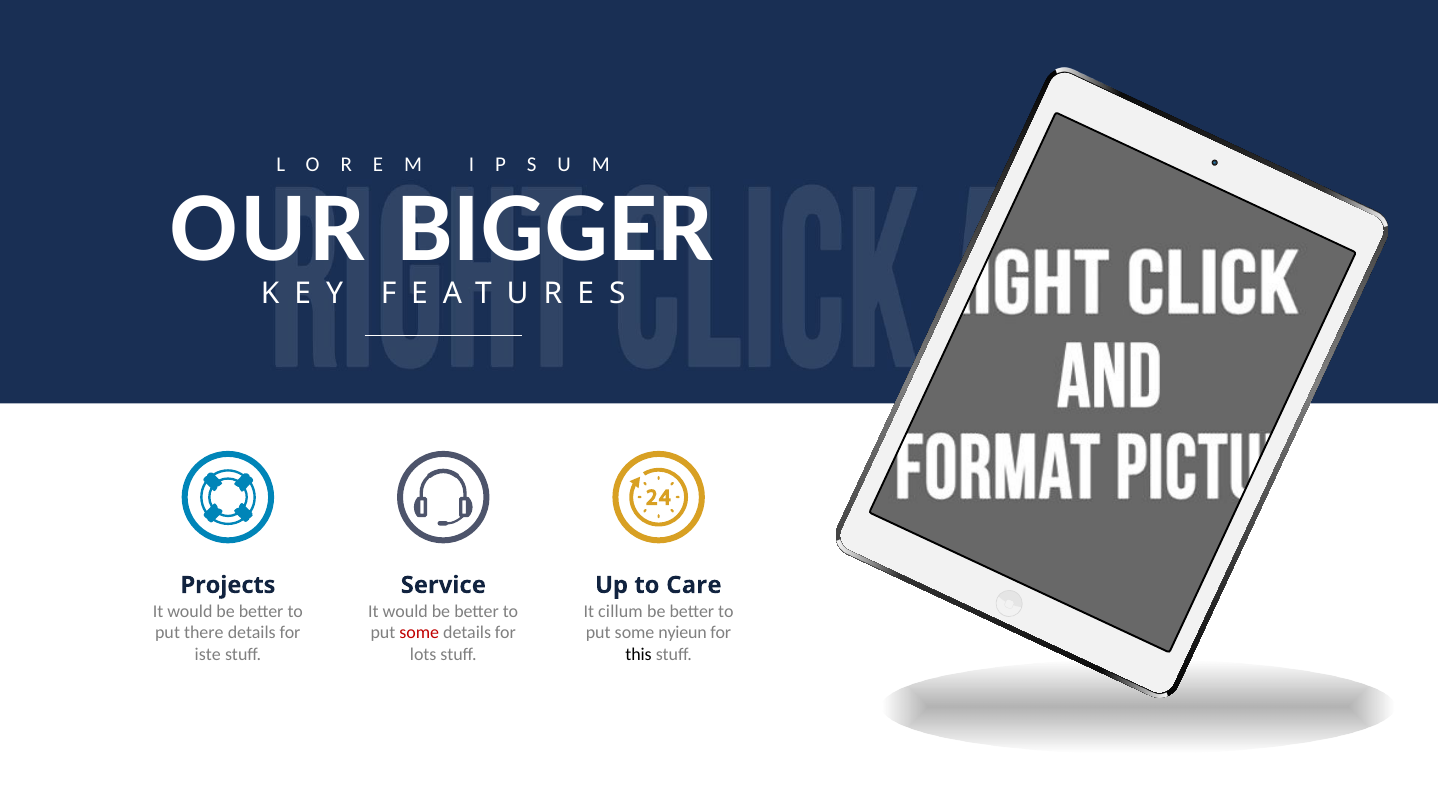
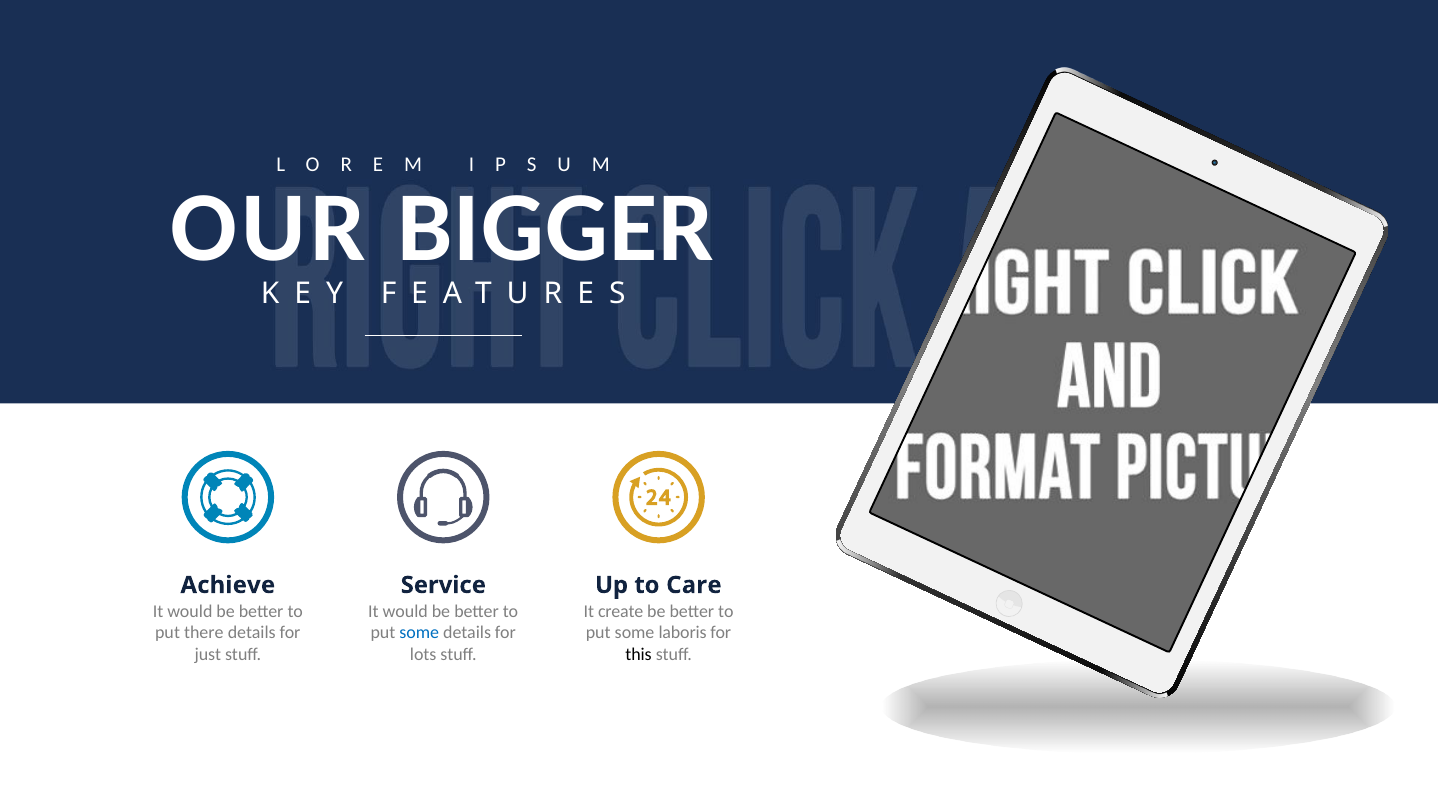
Projects: Projects -> Achieve (228, 585)
cillum: cillum -> create (621, 611)
some colour: red -> blue (419, 633)
nyieun: nyieun -> laboris (683, 633)
iste: iste -> just (208, 654)
